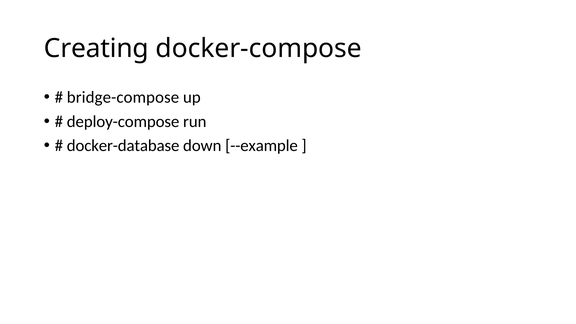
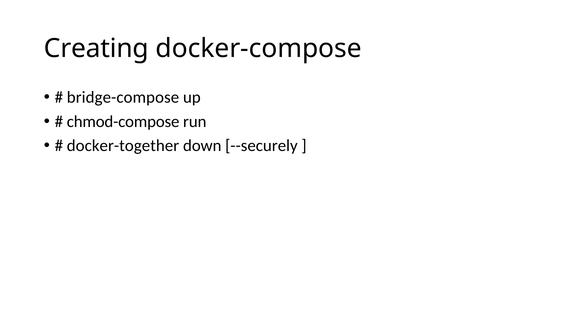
deploy-compose: deploy-compose -> chmod-compose (123, 122)
docker-database: docker-database -> docker-together (123, 146)
--example: --example -> --securely (261, 146)
